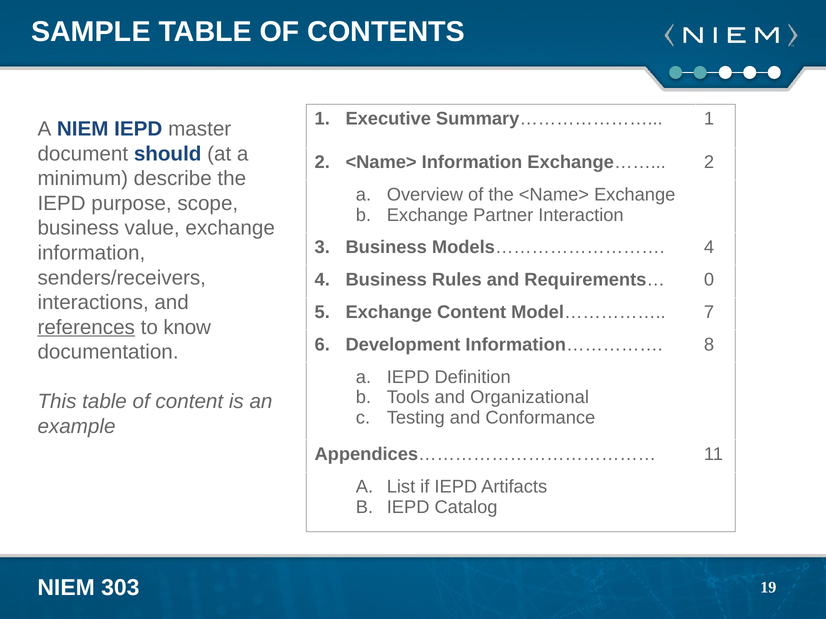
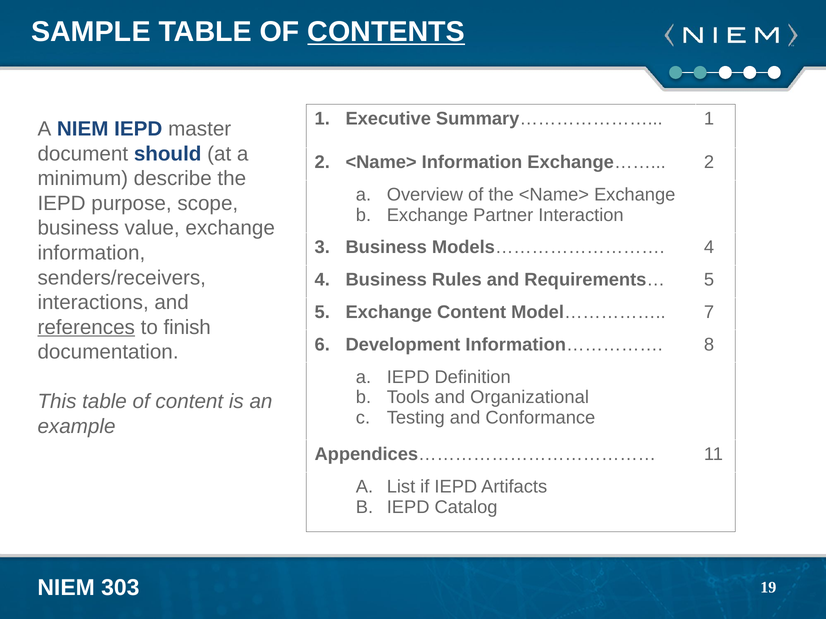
CONTENTS underline: none -> present (386, 32)
Requirements… 0: 0 -> 5 (709, 280)
know: know -> finish (187, 327)
